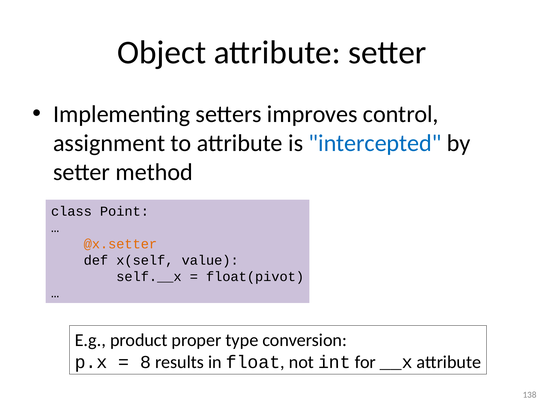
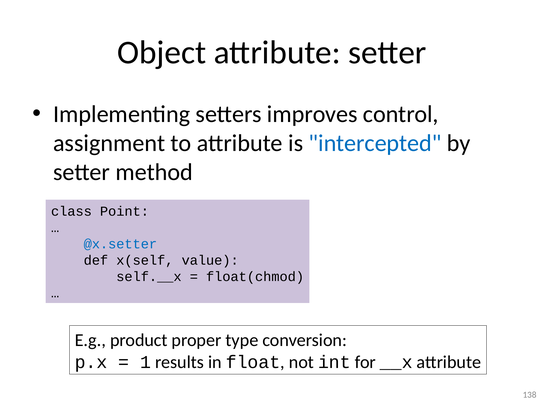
@x.setter colour: orange -> blue (120, 244)
float(pivot: float(pivot -> float(chmod (255, 277)
8: 8 -> 1 (145, 362)
